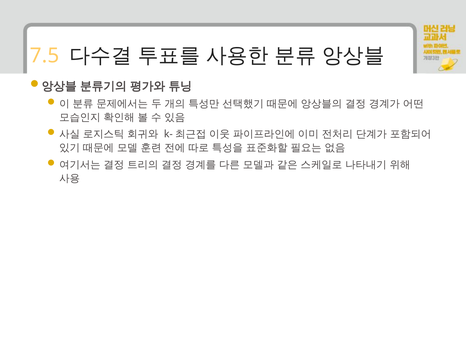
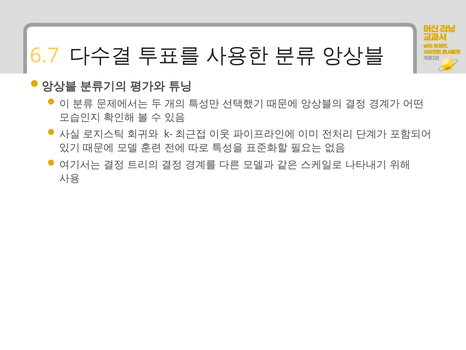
7.5: 7.5 -> 6.7 (45, 55)
